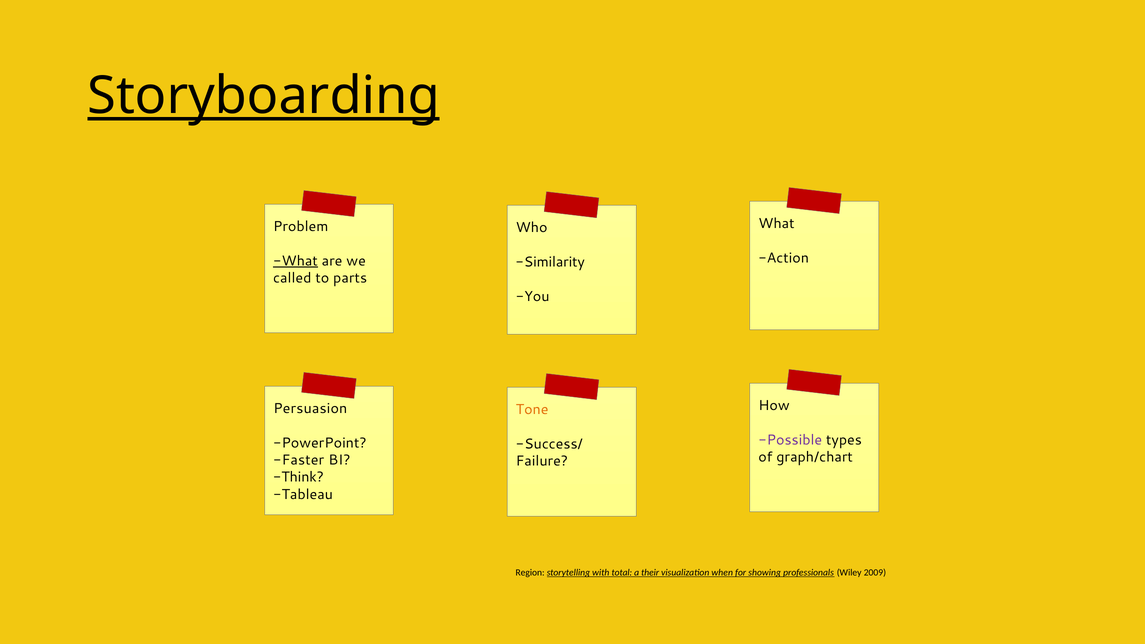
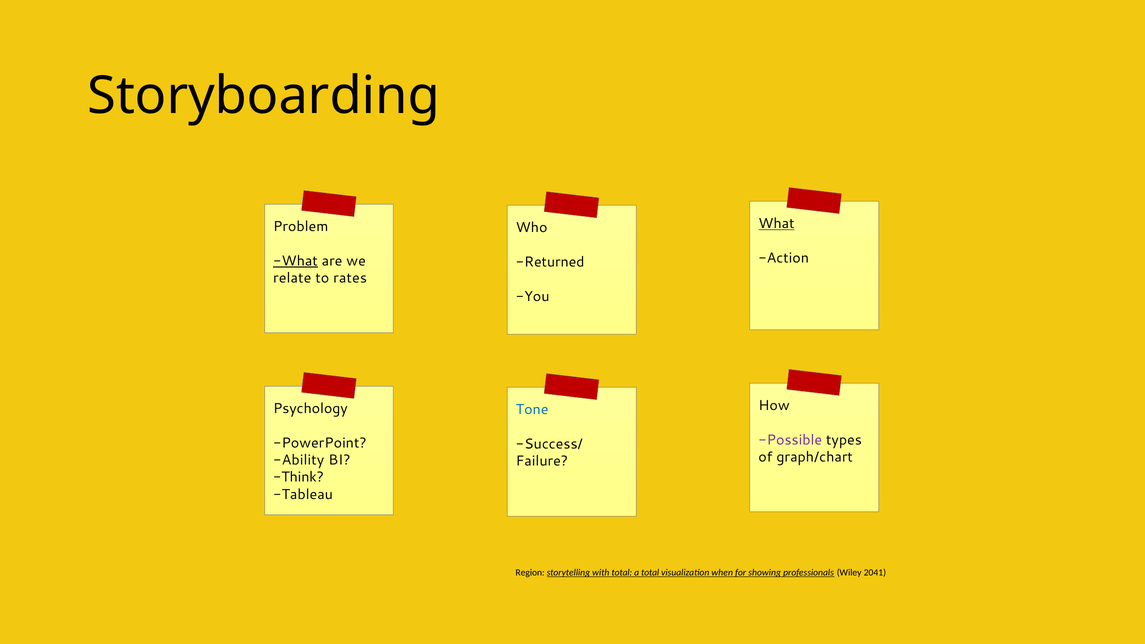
Storyboarding underline: present -> none (264, 96)
What underline: none -> present (776, 224)
Similarity: Similarity -> Returned (550, 262)
called: called -> relate (292, 278)
parts: parts -> rates (350, 278)
Persuasion: Persuasion -> Psychology (310, 408)
Tone colour: orange -> blue (532, 410)
Faster: Faster -> Ability (299, 460)
a their: their -> total (650, 573)
2009: 2009 -> 2041 (875, 573)
